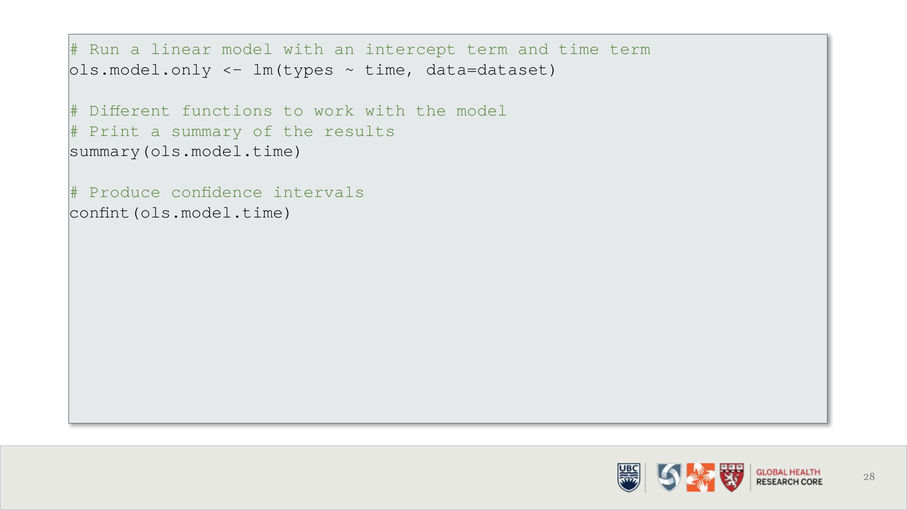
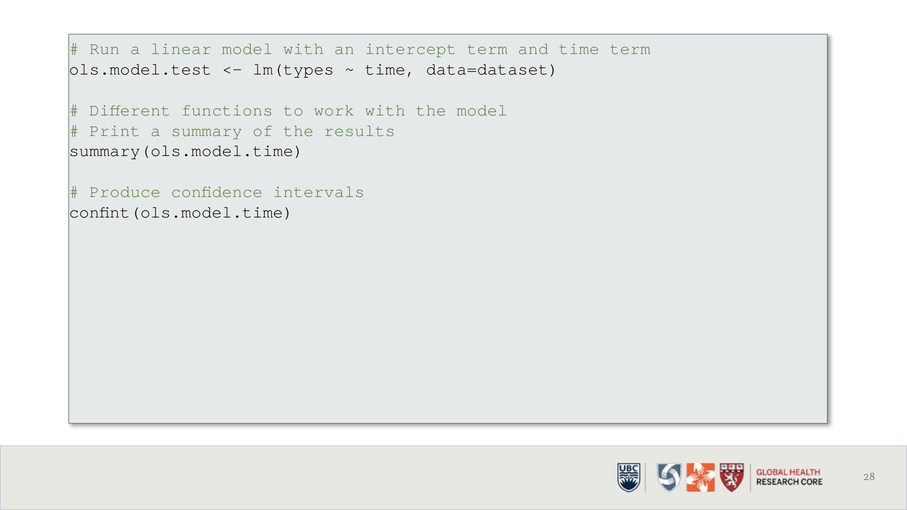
ols.model.only: ols.model.only -> ols.model.test (140, 69)
